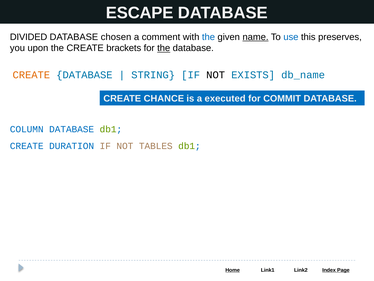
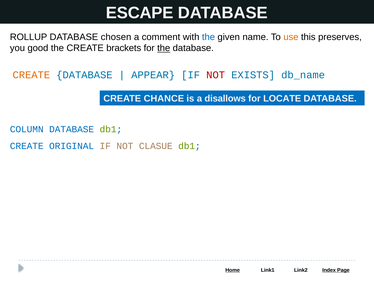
DIVIDED: DIVIDED -> ROLLUP (29, 37)
name underline: present -> none (256, 37)
use colour: blue -> orange (291, 37)
upon: upon -> good (38, 48)
STRING: STRING -> APPEAR (153, 75)
NOT colour: black -> red (216, 75)
executed: executed -> disallows (225, 98)
COMMIT: COMMIT -> LOCATE (282, 98)
DURATION: DURATION -> ORIGINAL (72, 146)
TABLES: TABLES -> CLASUE (156, 146)
